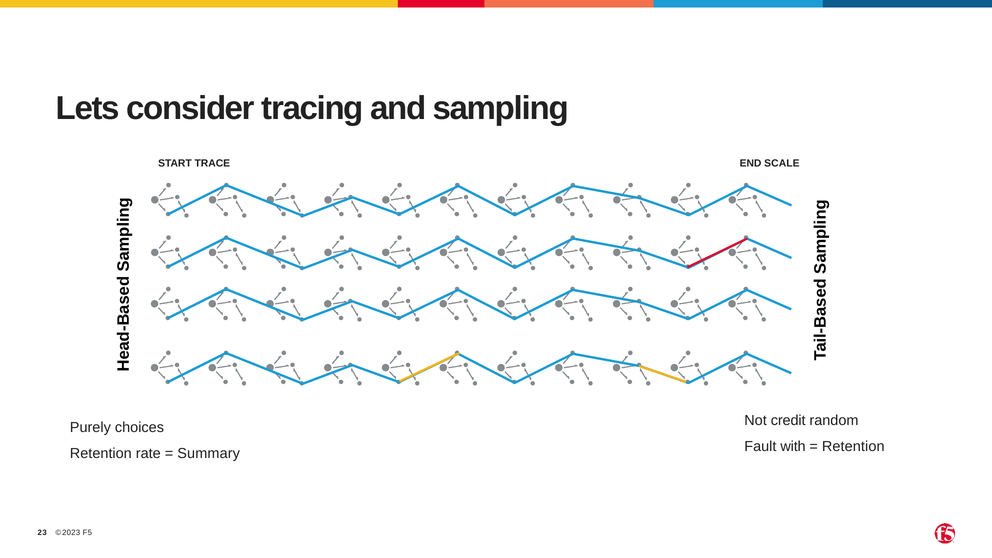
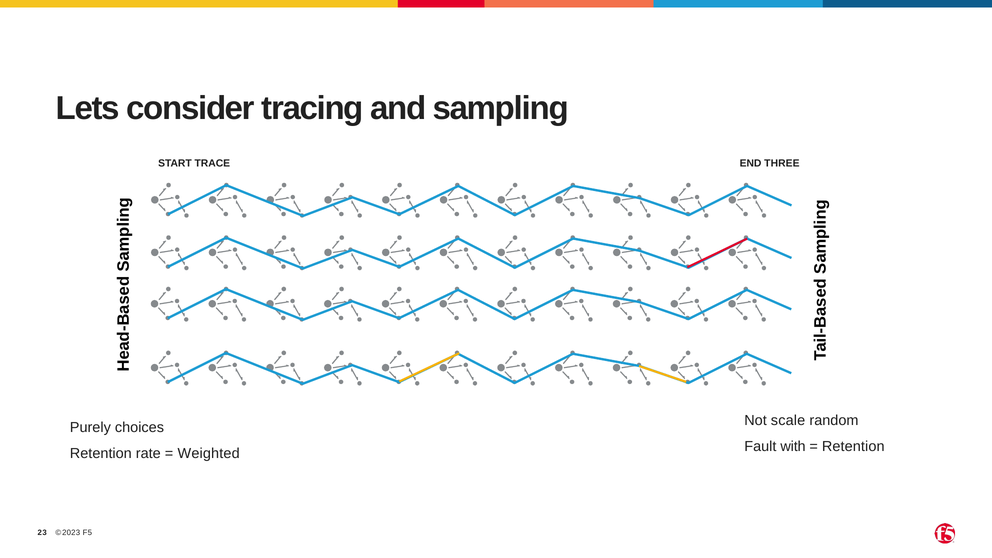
SCALE: SCALE -> THREE (782, 163)
credit: credit -> scale (788, 421)
Summary: Summary -> Weighted (209, 453)
